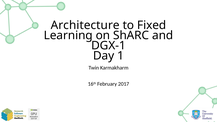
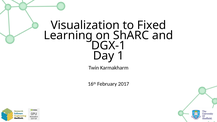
Architecture: Architecture -> Visualization (85, 25)
